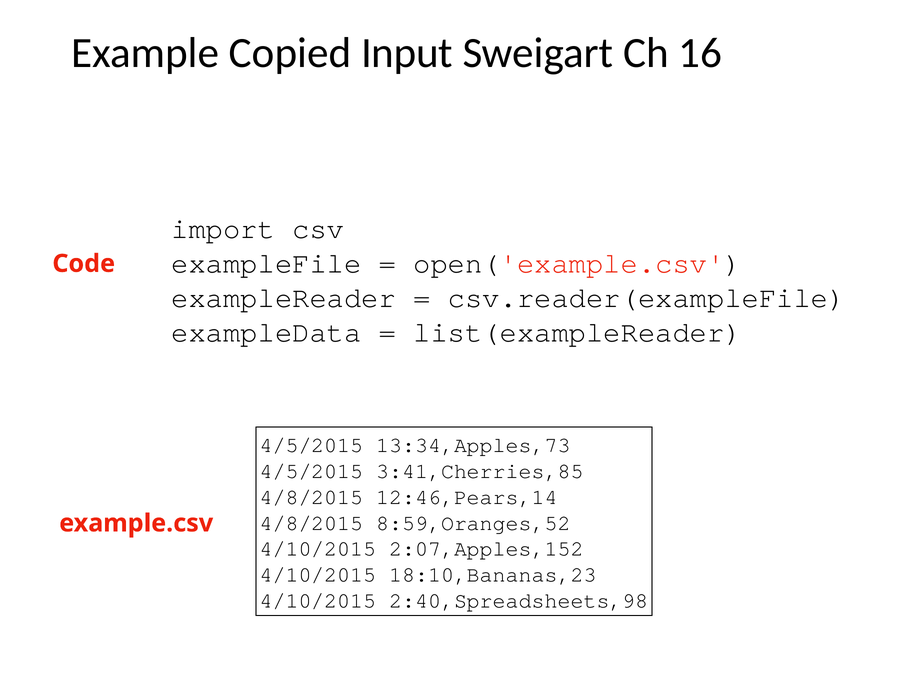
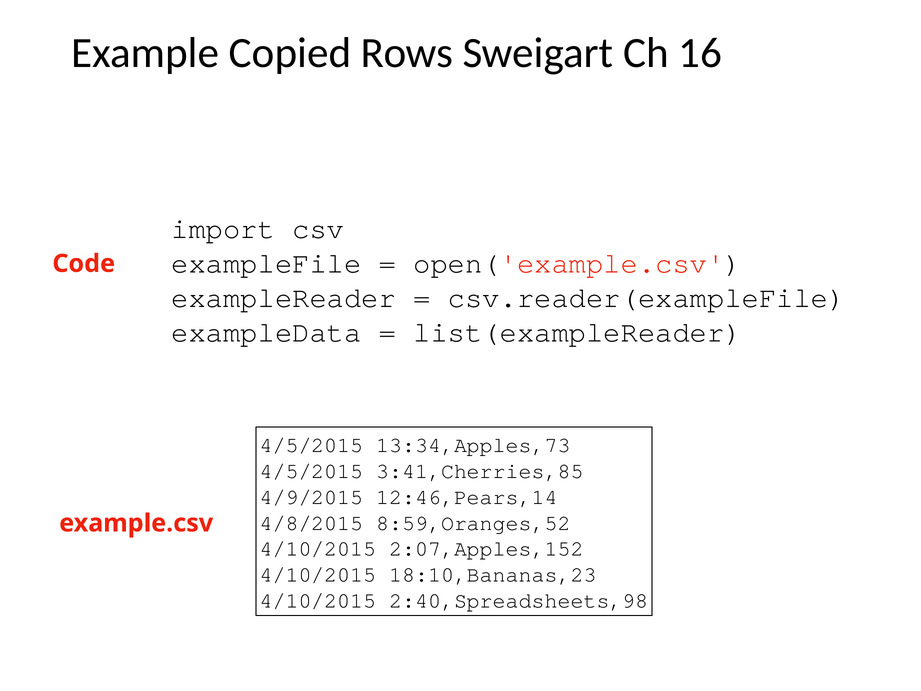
Input: Input -> Rows (407, 53)
4/8/2015: 4/8/2015 -> 4/9/2015 (311, 497)
